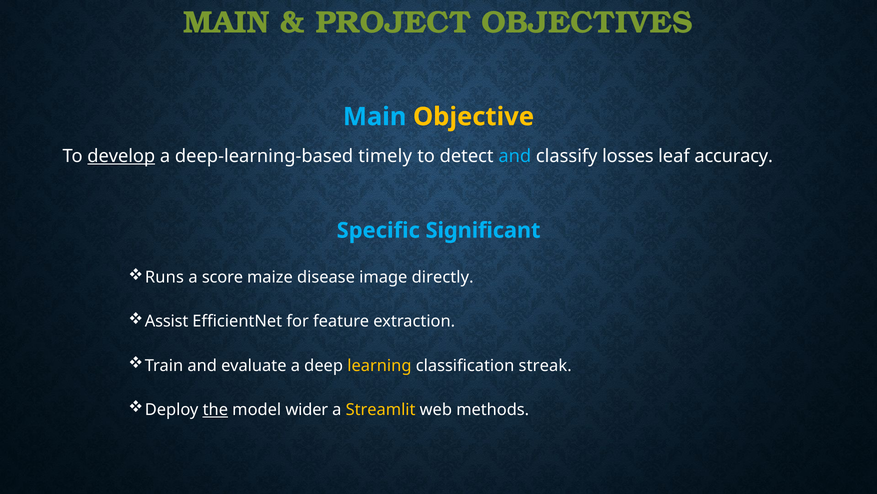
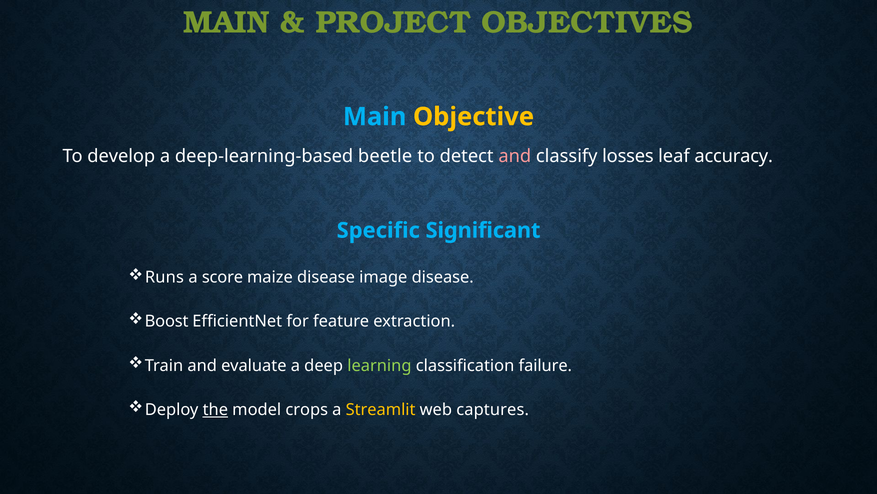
develop underline: present -> none (121, 156)
timely: timely -> beetle (385, 156)
and colour: light blue -> pink (515, 156)
image directly: directly -> disease (443, 277)
Assist: Assist -> Boost (167, 321)
learning colour: yellow -> light green (379, 365)
streak: streak -> failure (545, 365)
wider: wider -> crops (307, 409)
methods: methods -> captures (493, 409)
